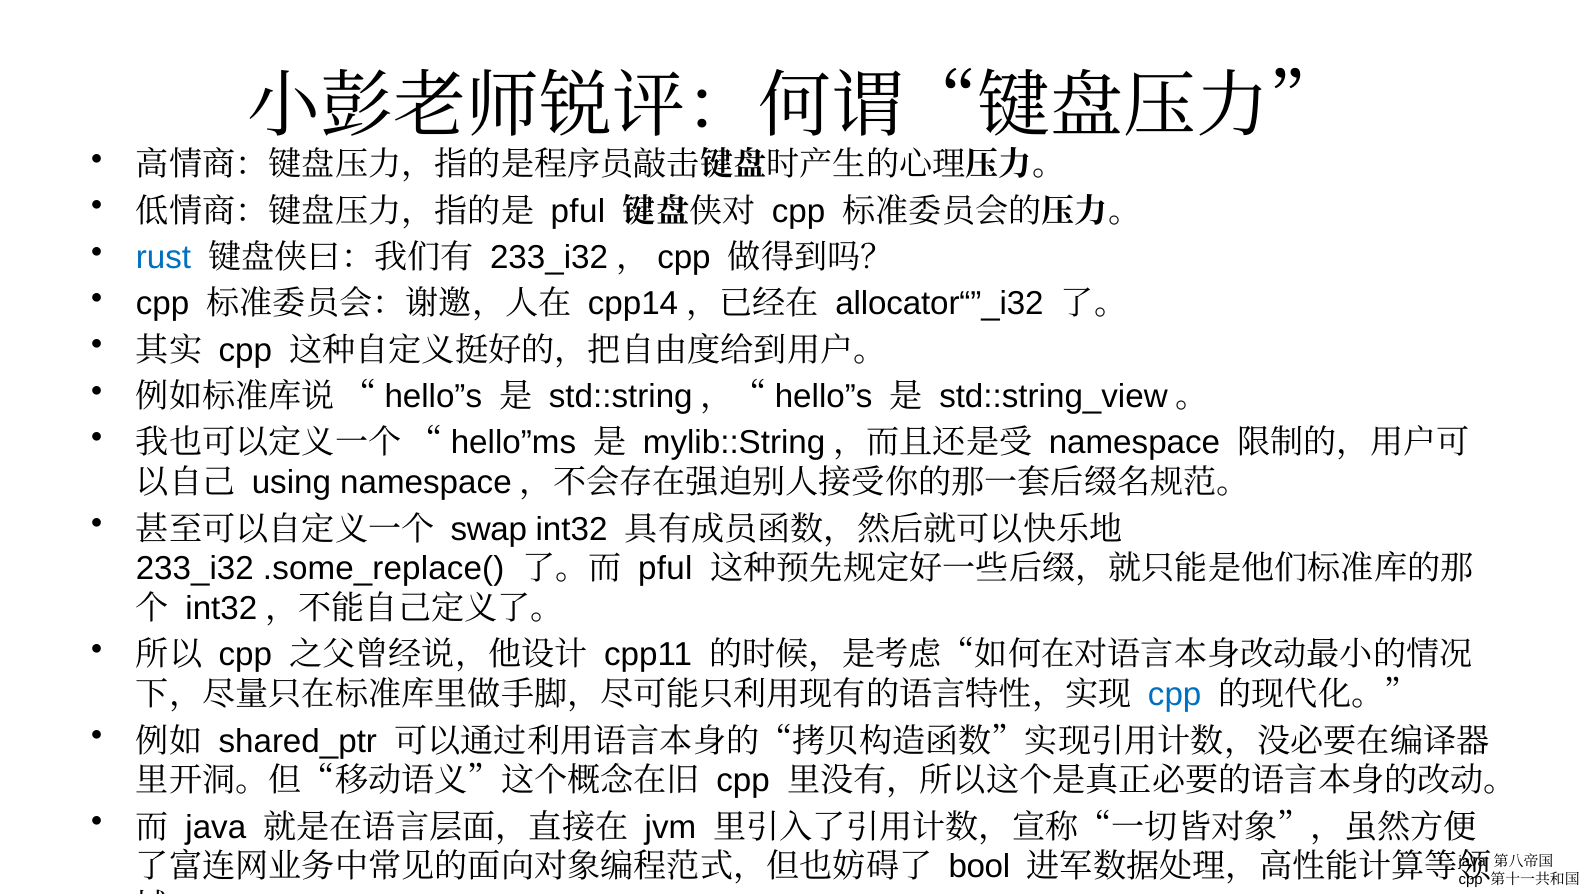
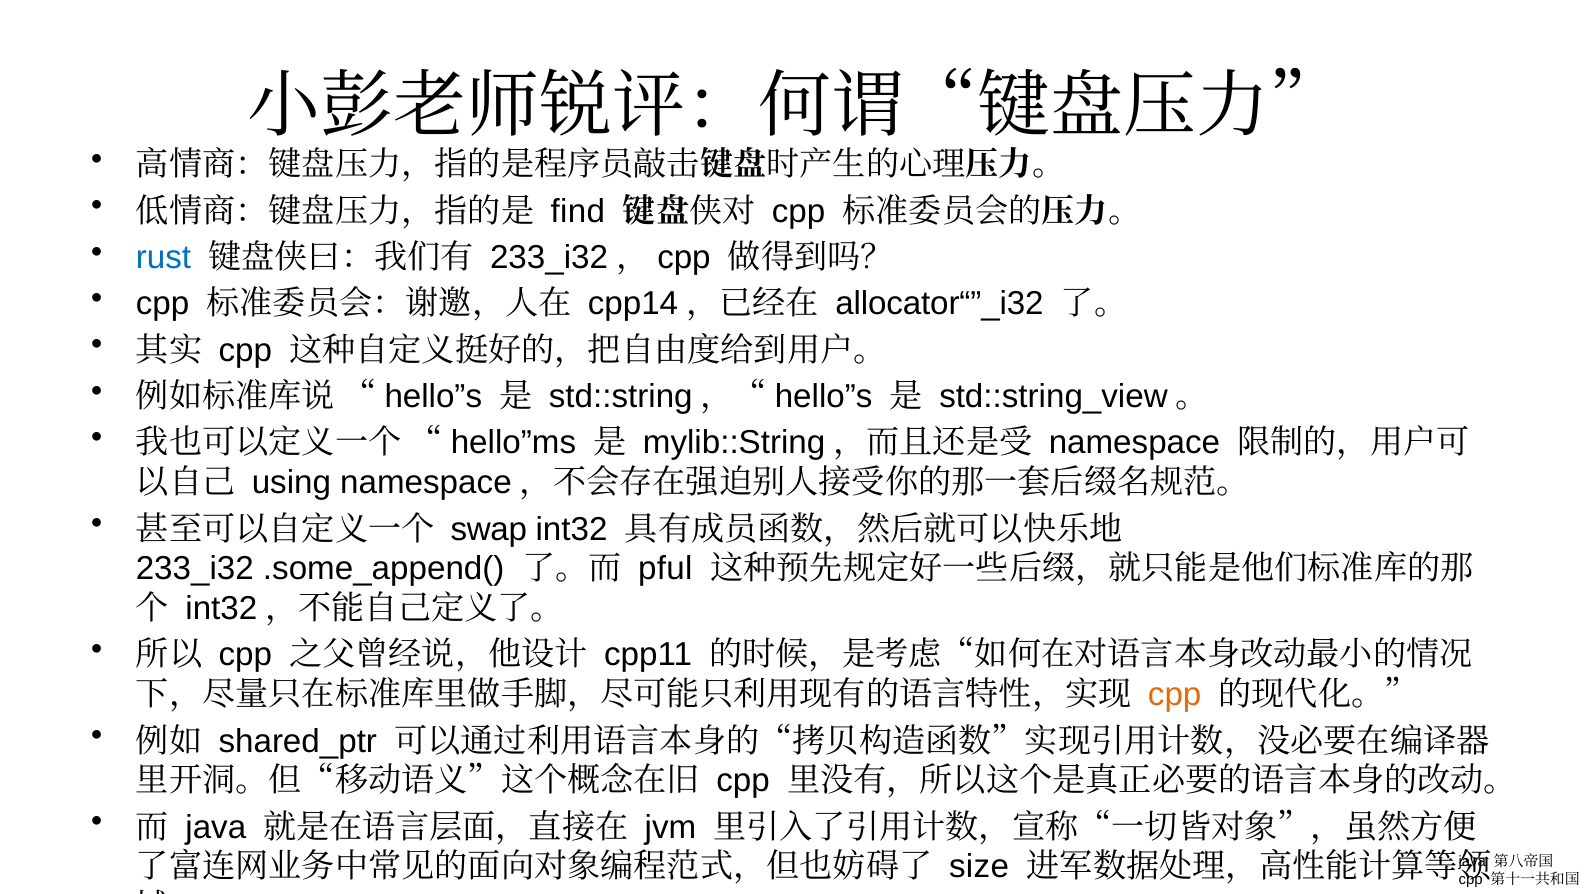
pful: pful -> find (578, 211)
.some_replace(: .some_replace( -> .some_append( (384, 569)
cpp colour: blue -> orange (1175, 695)
bool: bool -> size (979, 867)
